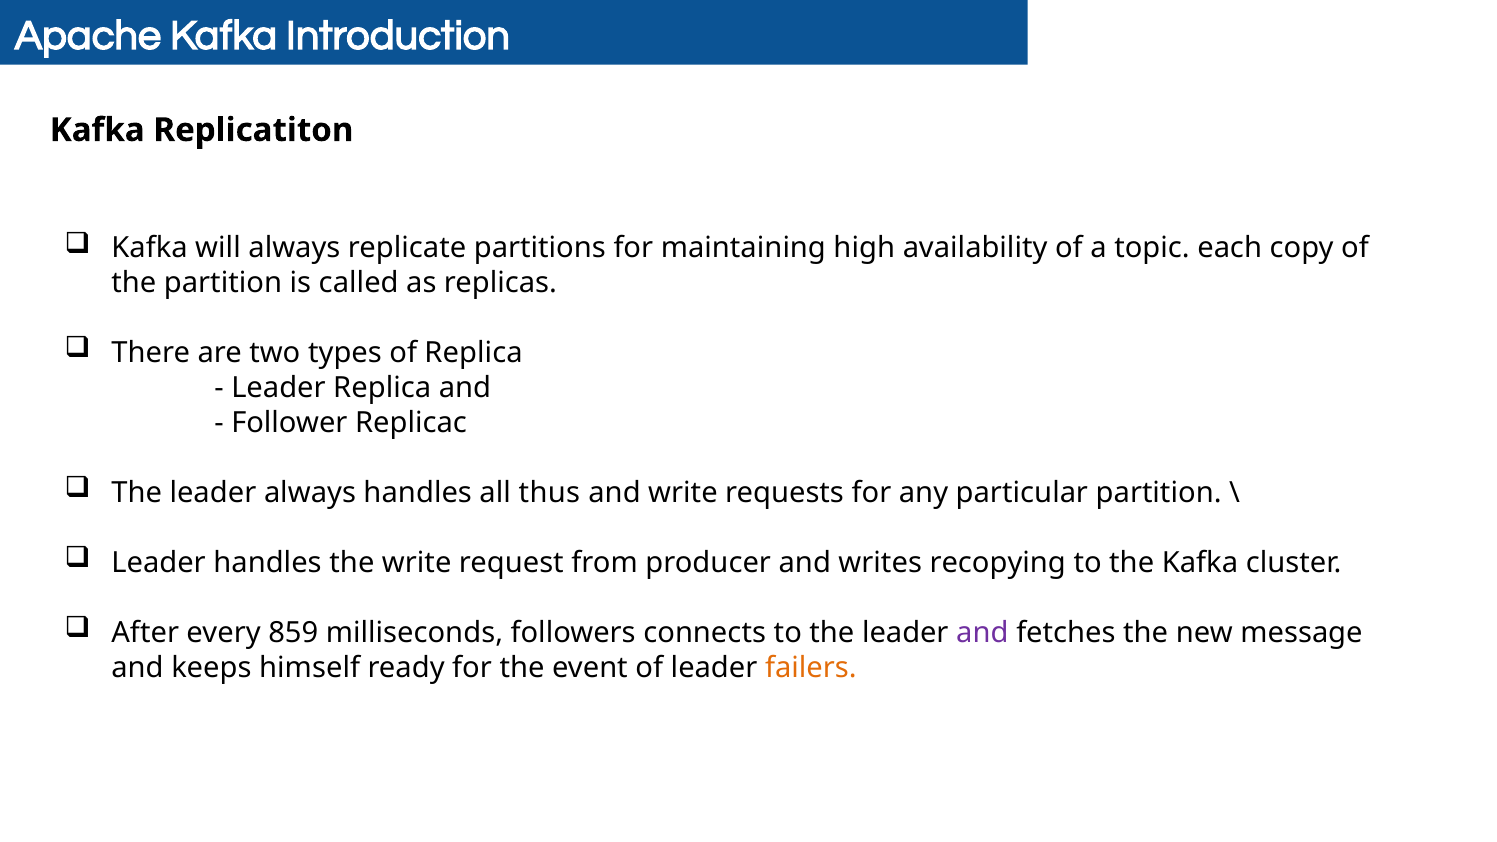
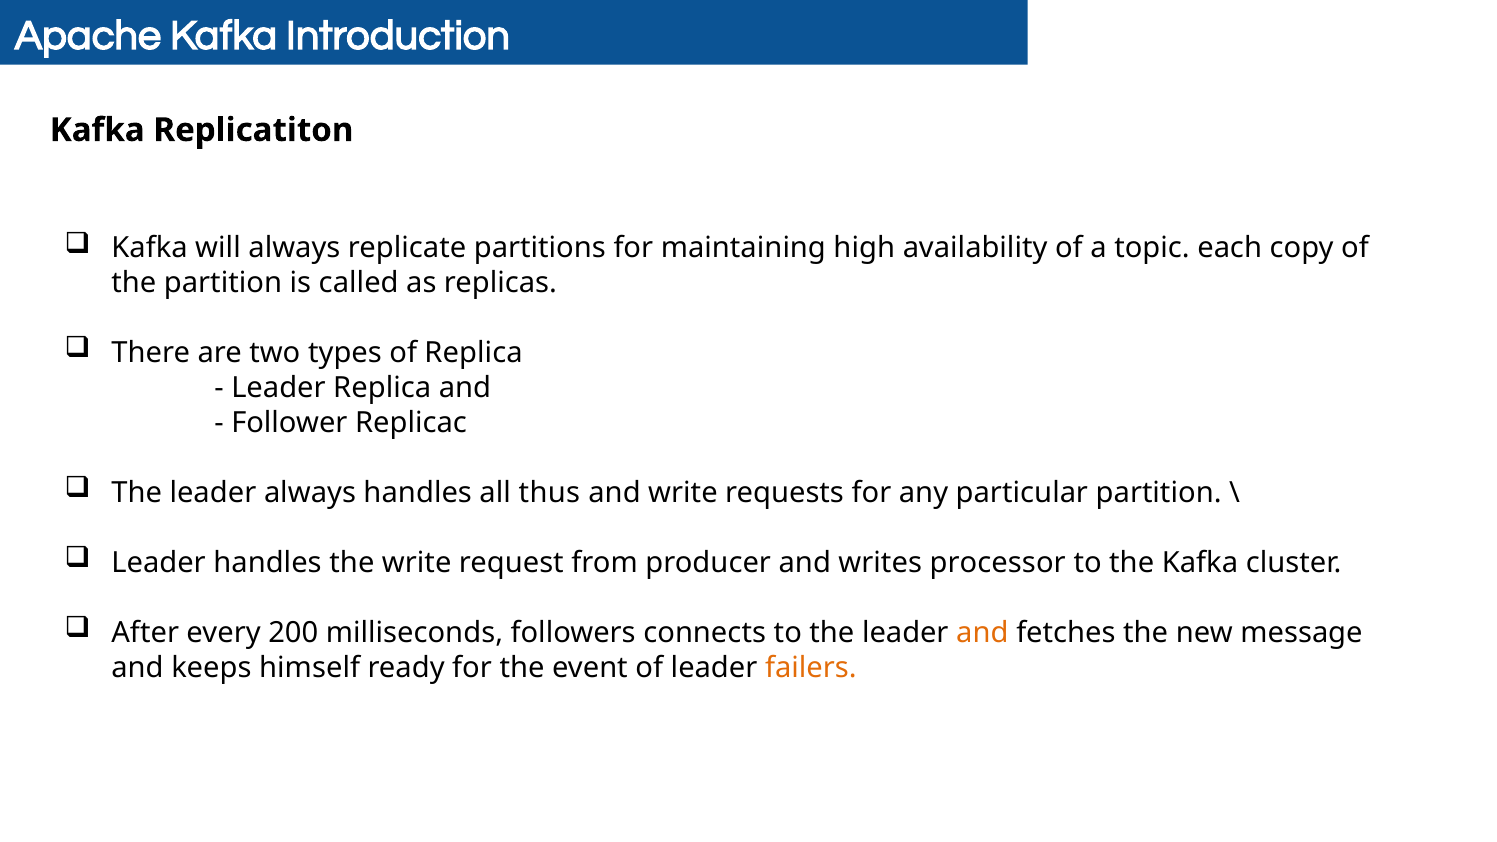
recopying: recopying -> processor (998, 563)
859: 859 -> 200 (293, 633)
and colour: purple -> orange (982, 633)
